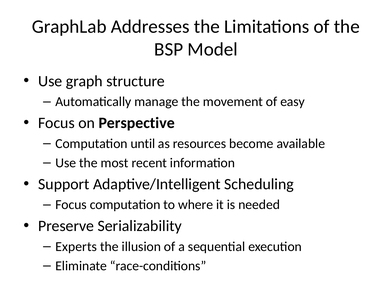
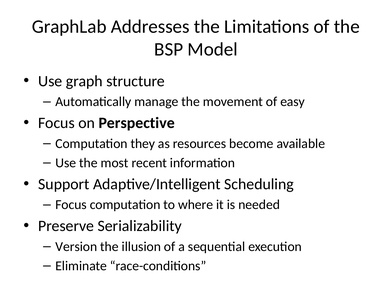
until: until -> they (143, 144)
Experts: Experts -> Version (76, 247)
